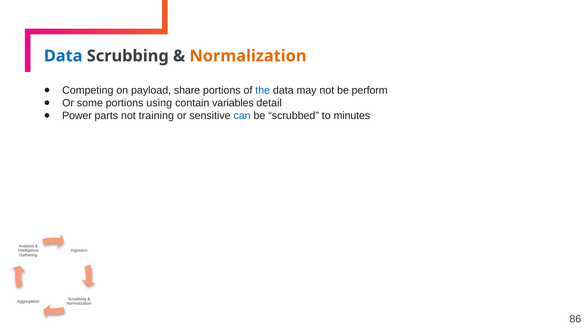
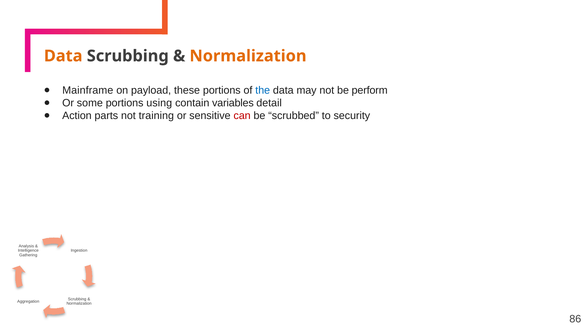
Data colour: blue -> orange (63, 56)
Competing: Competing -> Mainframe (88, 90)
share: share -> these (187, 90)
Power: Power -> Action (77, 116)
can colour: blue -> red (242, 116)
minutes: minutes -> security (352, 116)
